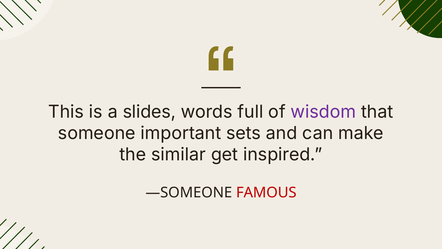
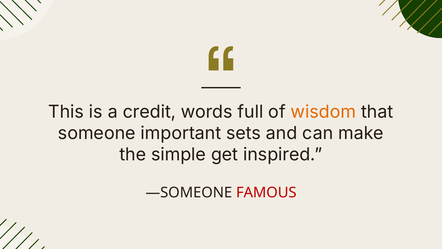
slides: slides -> credit (149, 112)
wisdom colour: purple -> orange (323, 112)
similar: similar -> simple (179, 155)
